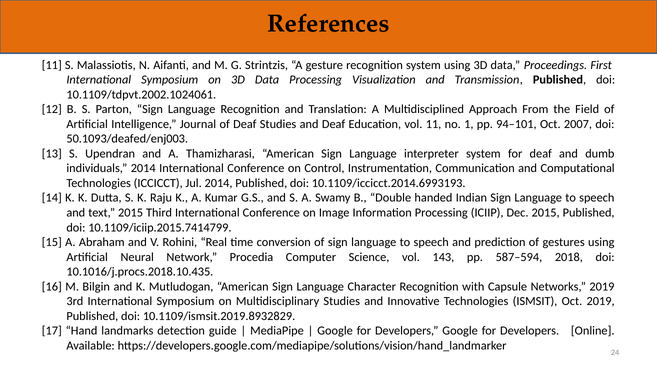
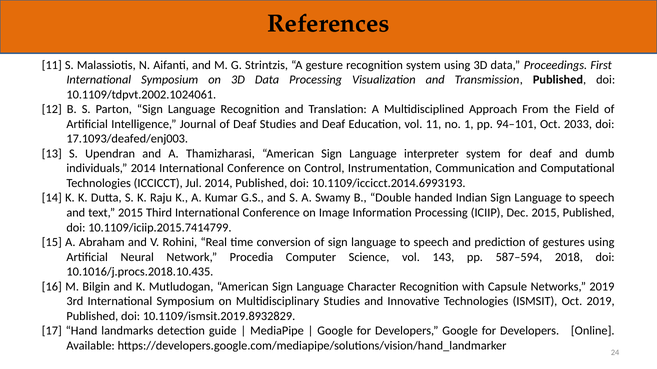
2007: 2007 -> 2033 (578, 124)
50.1093/deafed/enj003: 50.1093/deafed/enj003 -> 17.1093/deafed/enj003 (127, 139)
